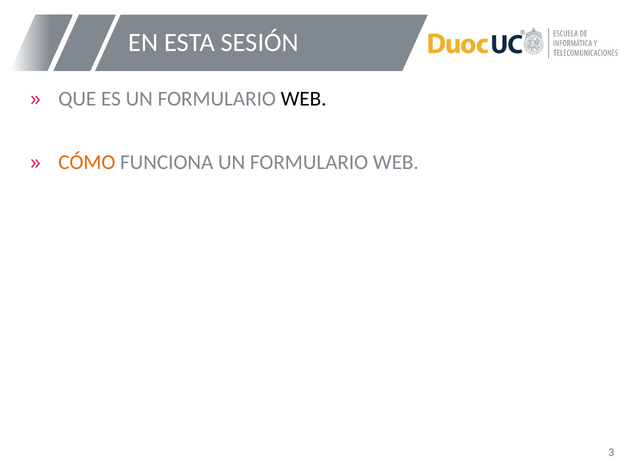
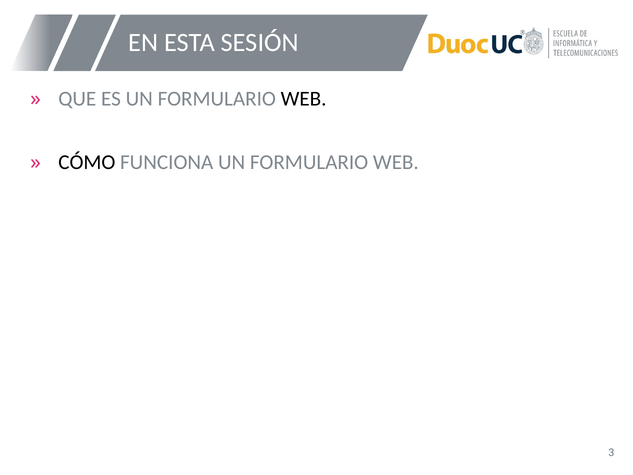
CÓMO colour: orange -> black (87, 162)
